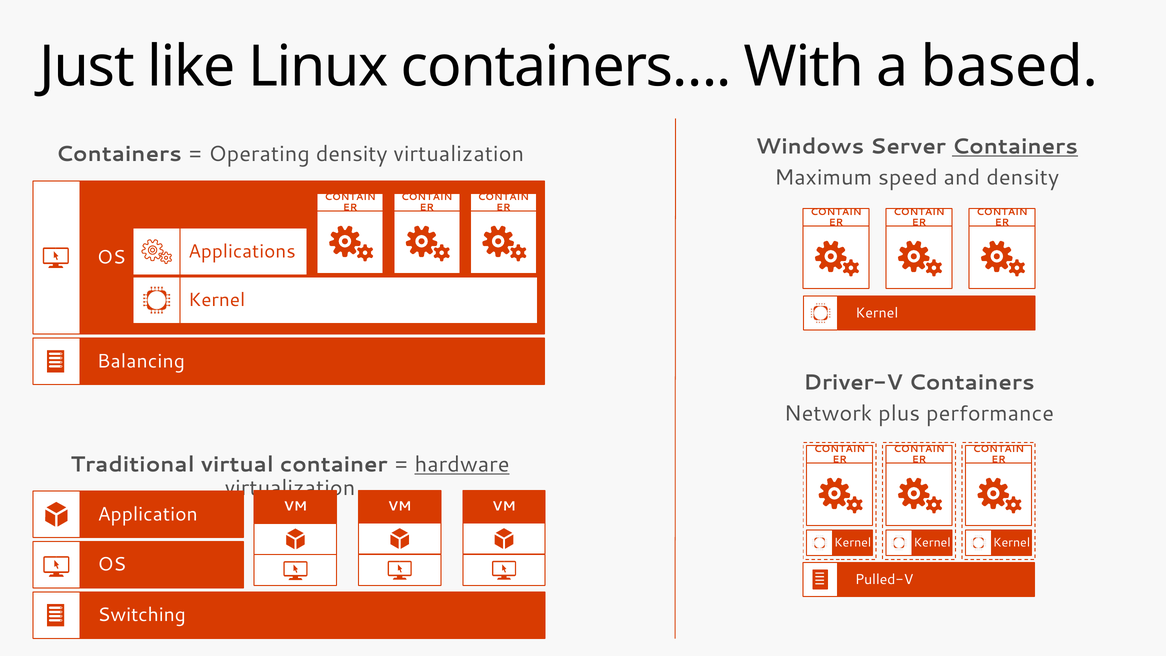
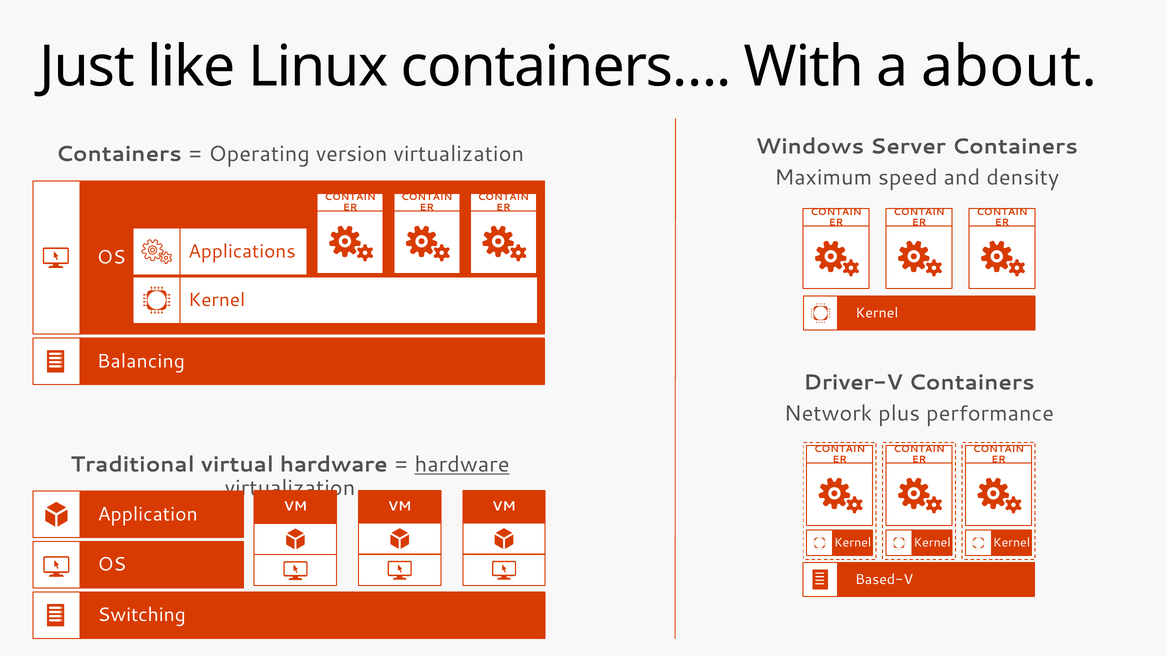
based: based -> about (1009, 67)
Containers underline: present -> none (1015, 147)
Operating density: density -> version (352, 154)
virtual container: container -> hardware (334, 464)
Pulled-V: Pulled-V -> Based-V (884, 579)
